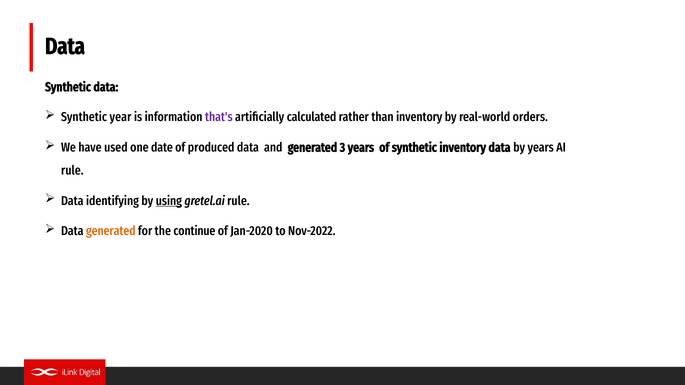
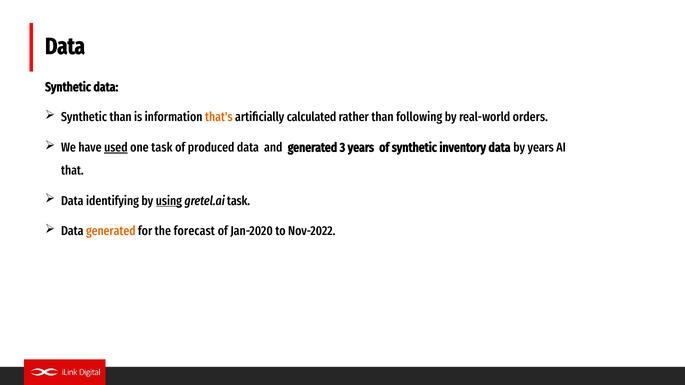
Synthetic year: year -> than (121, 117)
that's colour: purple -> orange (219, 117)
than inventory: inventory -> following (419, 117)
used underline: none -> present (116, 148)
one date: date -> task (162, 148)
rule: rule -> that (72, 171)
gretel.ai rule: rule -> task (238, 201)
continue: continue -> forecast (194, 231)
